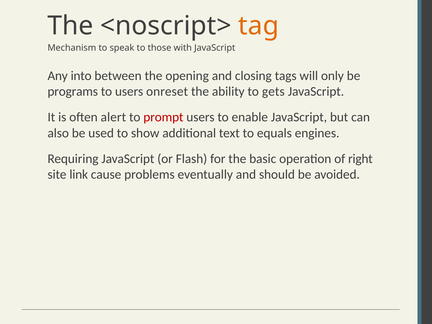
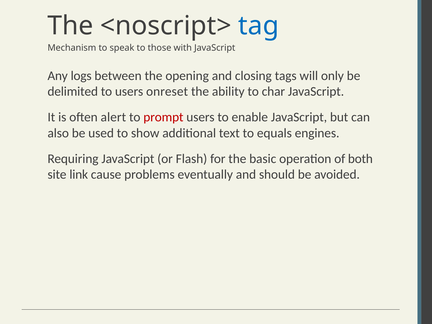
tag colour: orange -> blue (259, 26)
into: into -> logs (81, 76)
programs: programs -> delimited (73, 92)
gets: gets -> char (273, 92)
right: right -> both (360, 159)
